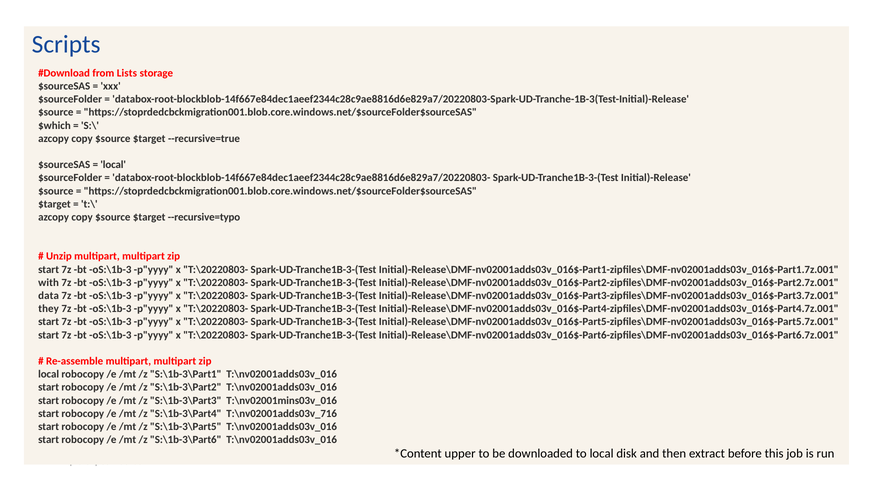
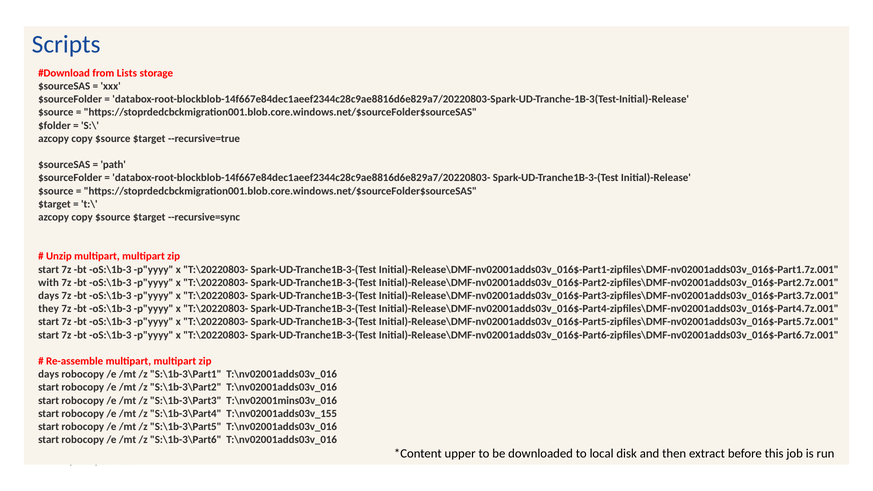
$which: $which -> $folder (54, 125)
local: local -> path (113, 165)
--recursive=typo: --recursive=typo -> --recursive=sync (204, 217)
data: data -> days (49, 296)
local: local -> days (49, 374)
T:\nv02001adds03v_716: T:\nv02001adds03v_716 -> T:\nv02001adds03v_155 (282, 414)
